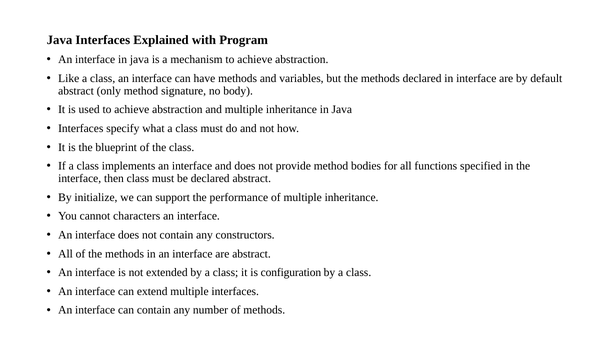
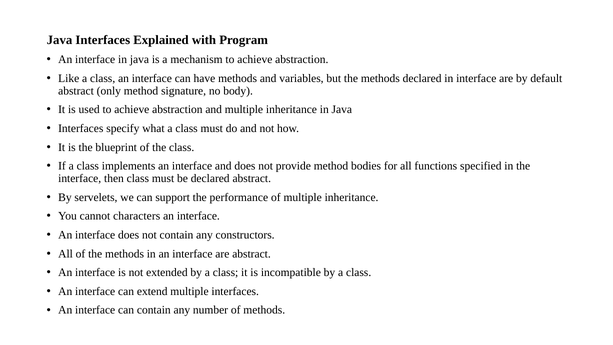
initialize: initialize -> servelets (96, 197)
configuration: configuration -> incompatible (291, 272)
